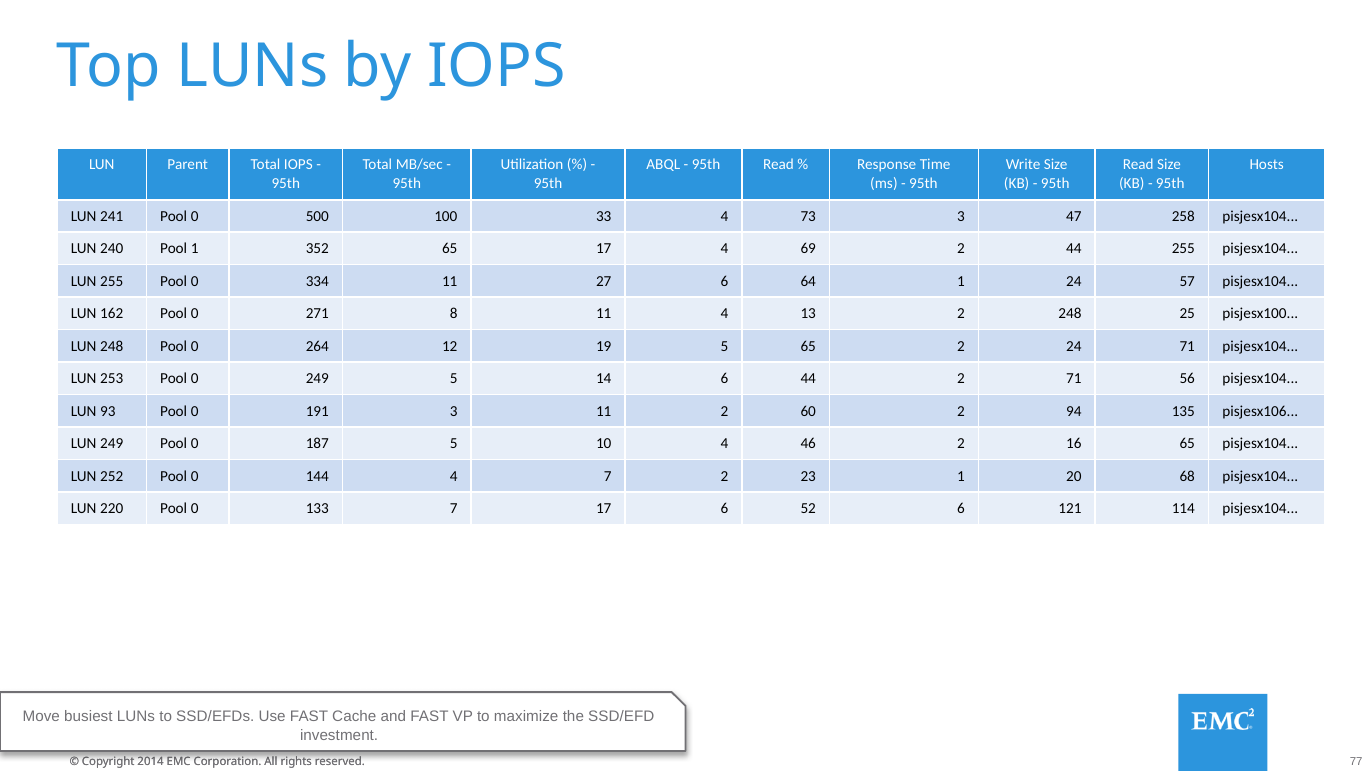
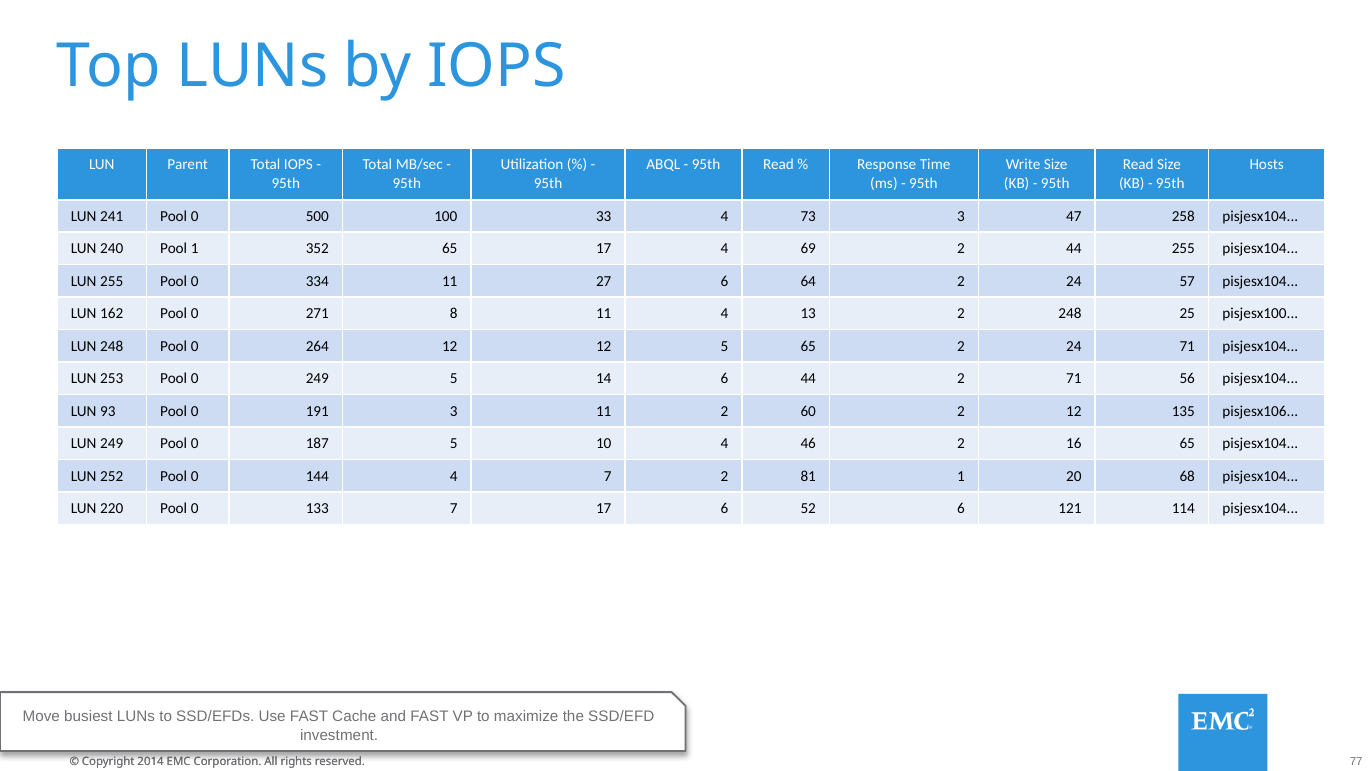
64 1: 1 -> 2 (961, 281)
12 19: 19 -> 12 (604, 346)
2 94: 94 -> 12 (1074, 411)
23: 23 -> 81 (808, 476)
